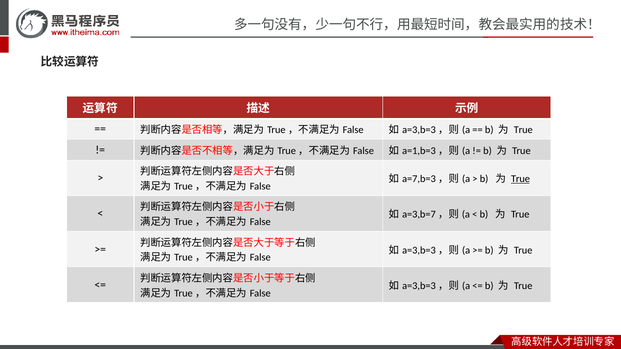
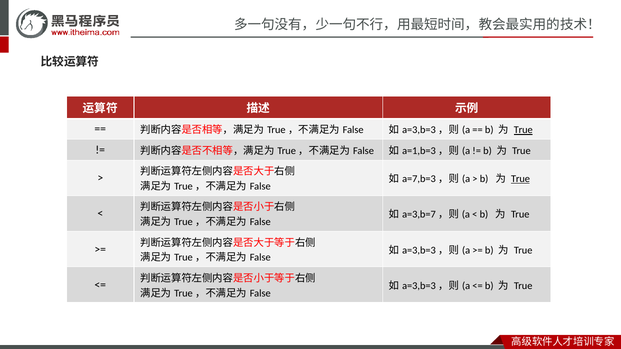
True underline: none -> present (523, 130)
